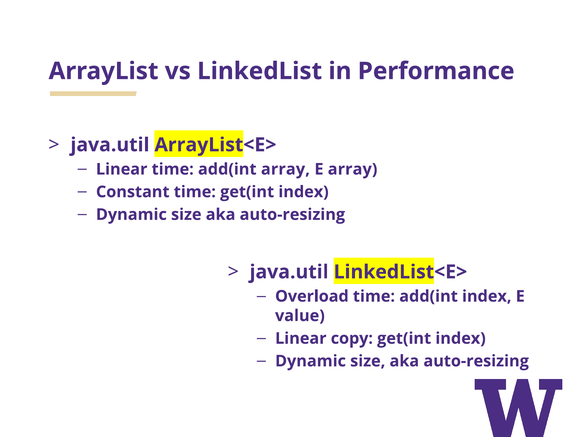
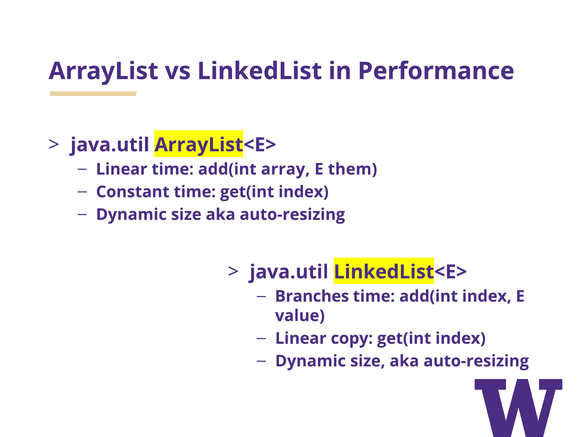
E array: array -> them (353, 169)
Overload: Overload -> Branches (312, 296)
